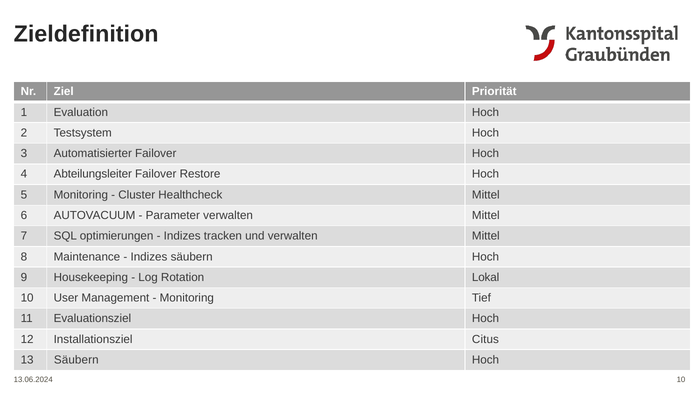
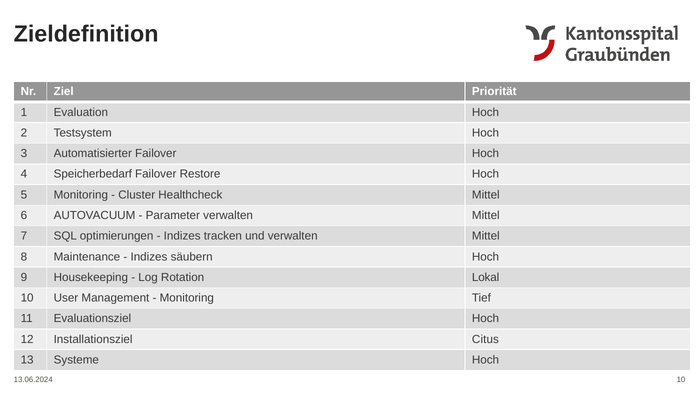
Abteilungsleiter: Abteilungsleiter -> Speicherbedarf (93, 174)
13 Säubern: Säubern -> Systeme (76, 360)
